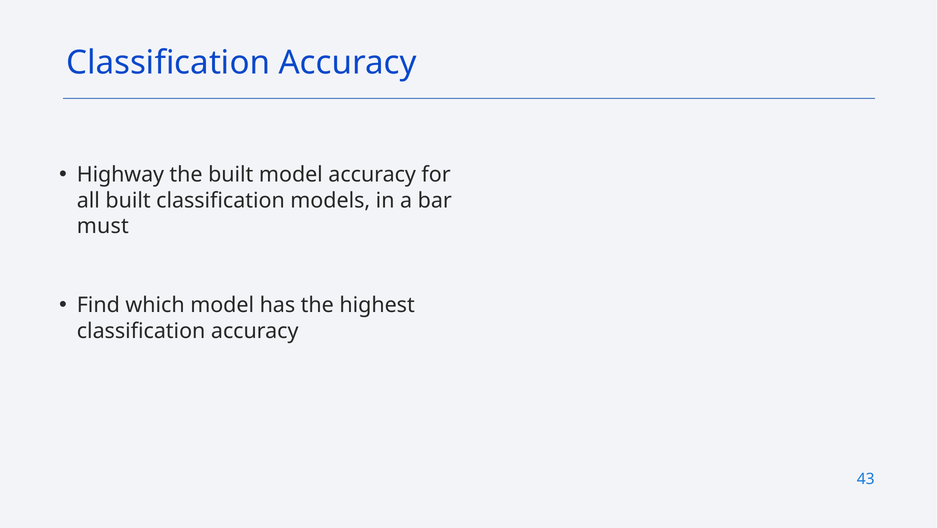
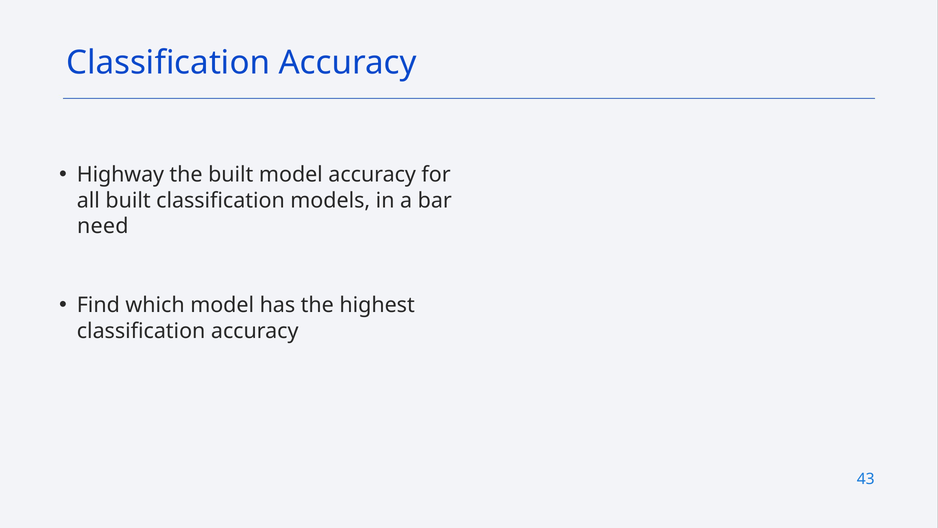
must: must -> need (103, 226)
